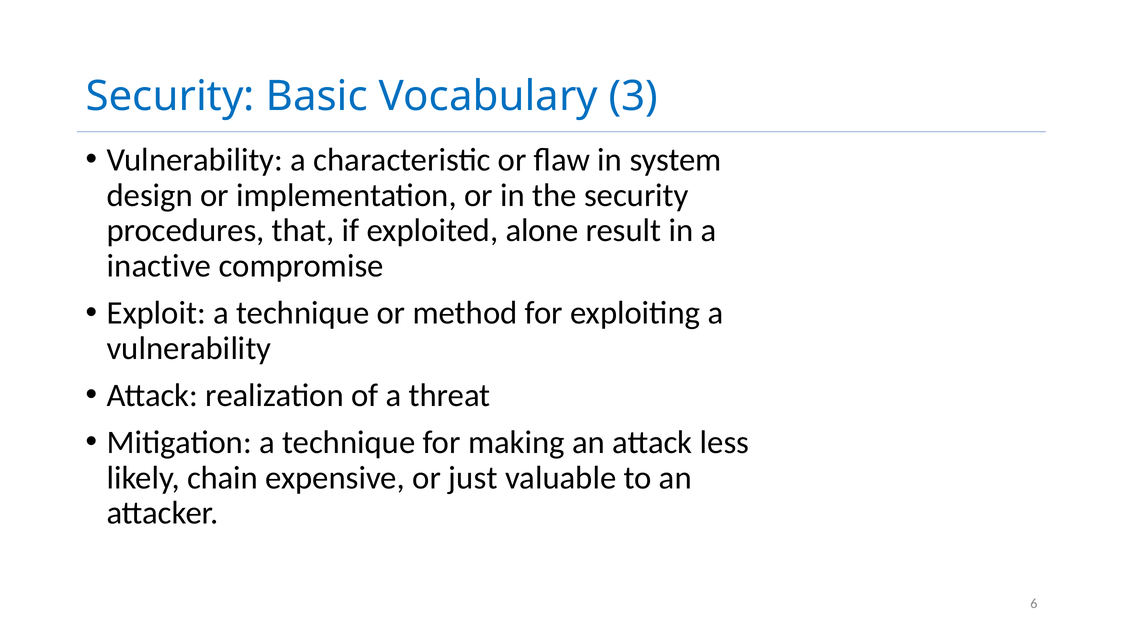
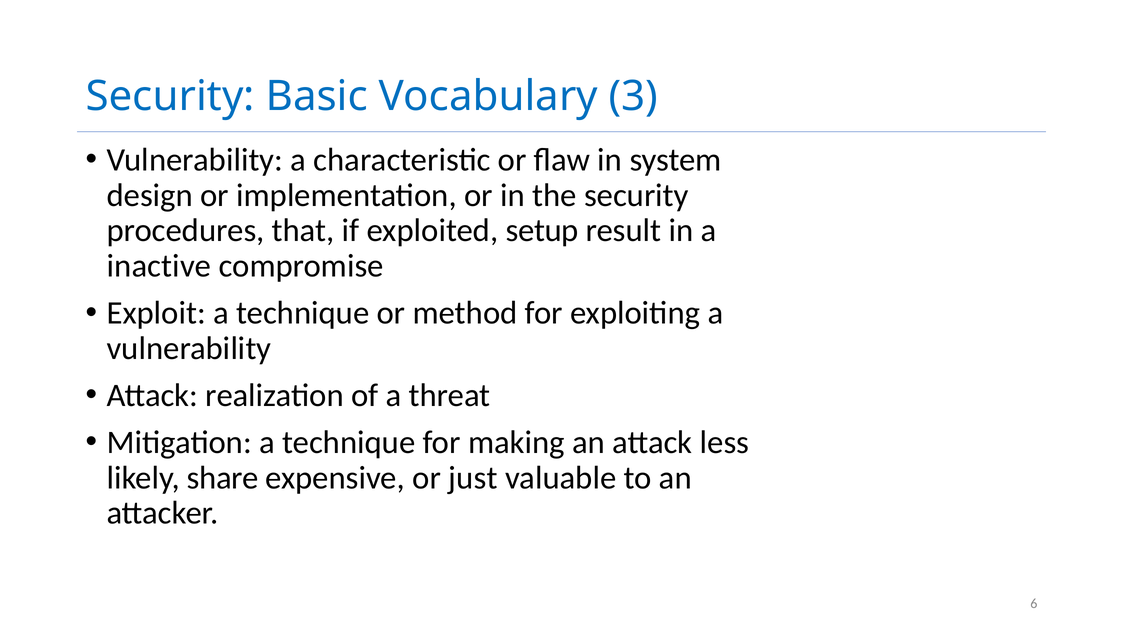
alone: alone -> setup (542, 230)
chain: chain -> share (223, 477)
